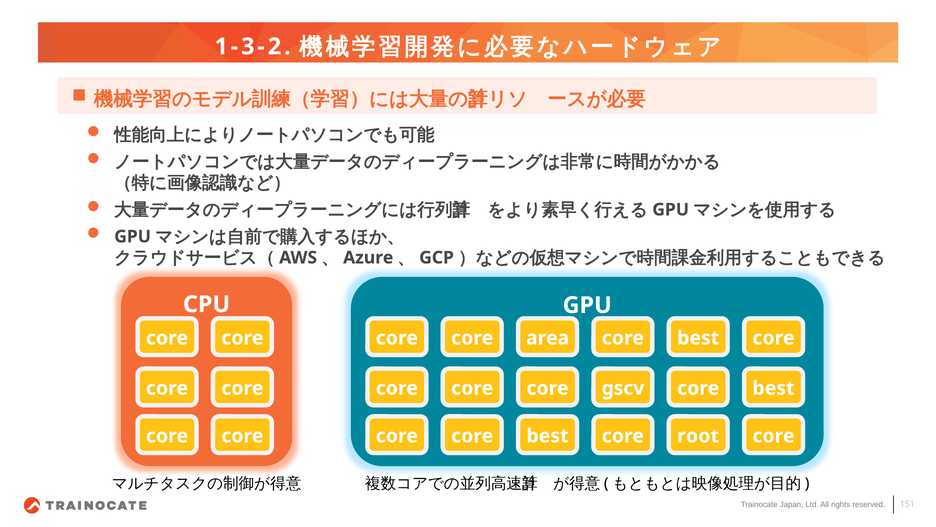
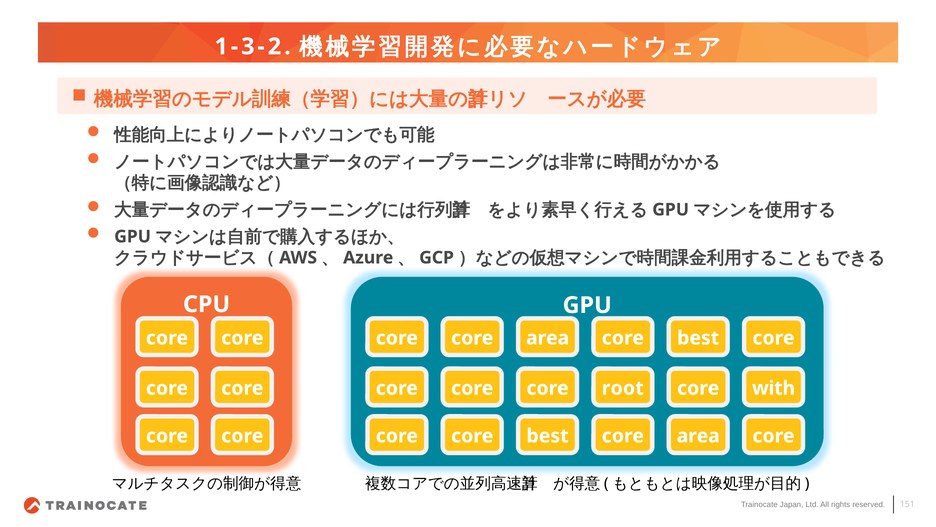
gscv: gscv -> root (623, 388)
best: best -> with (774, 388)
root: root -> area (698, 436)
